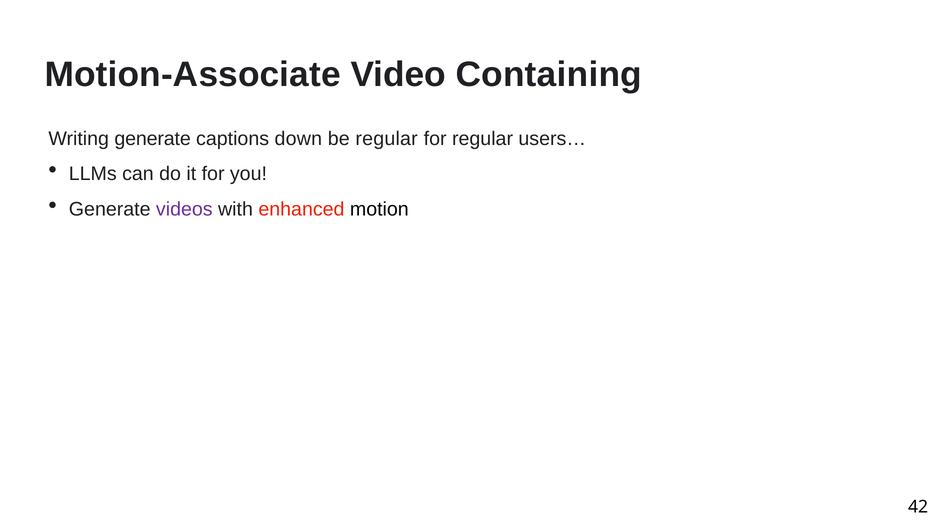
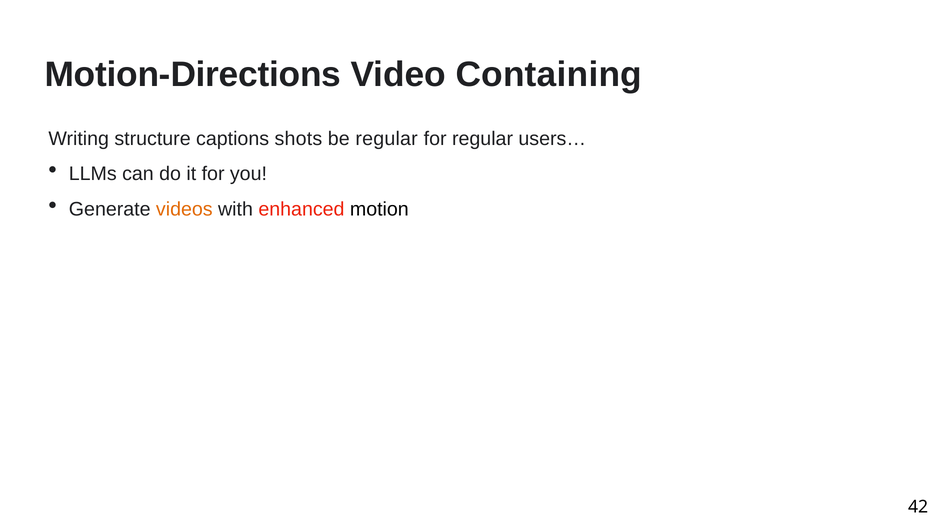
Motion-Associate: Motion-Associate -> Motion-Directions (193, 74)
Writing generate: generate -> structure (153, 139)
down: down -> shots (298, 139)
videos colour: purple -> orange (184, 209)
